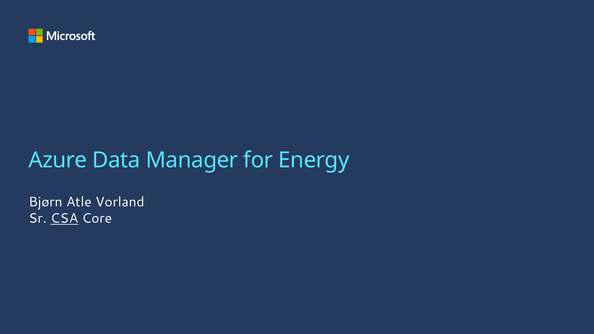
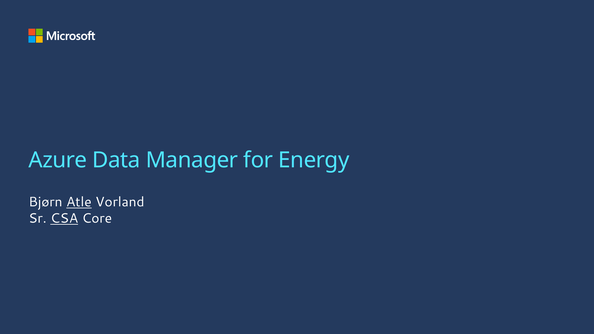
Atle underline: none -> present (79, 202)
